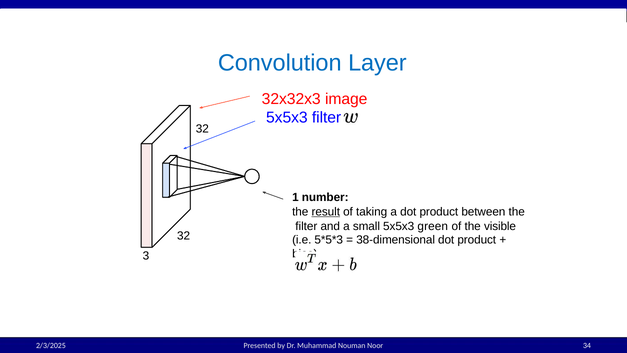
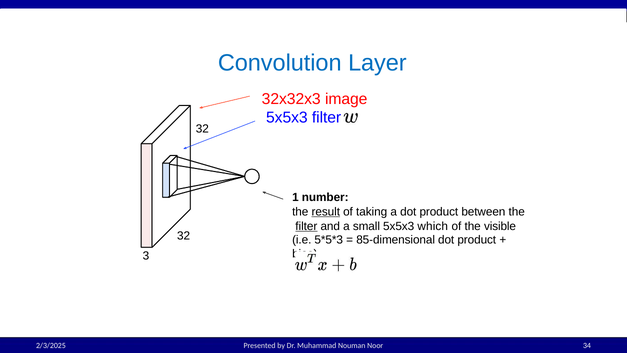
filter underline: none -> present (306, 226)
green: green -> which (433, 226)
38-dimensional: 38-dimensional -> 85-dimensional (396, 240)
